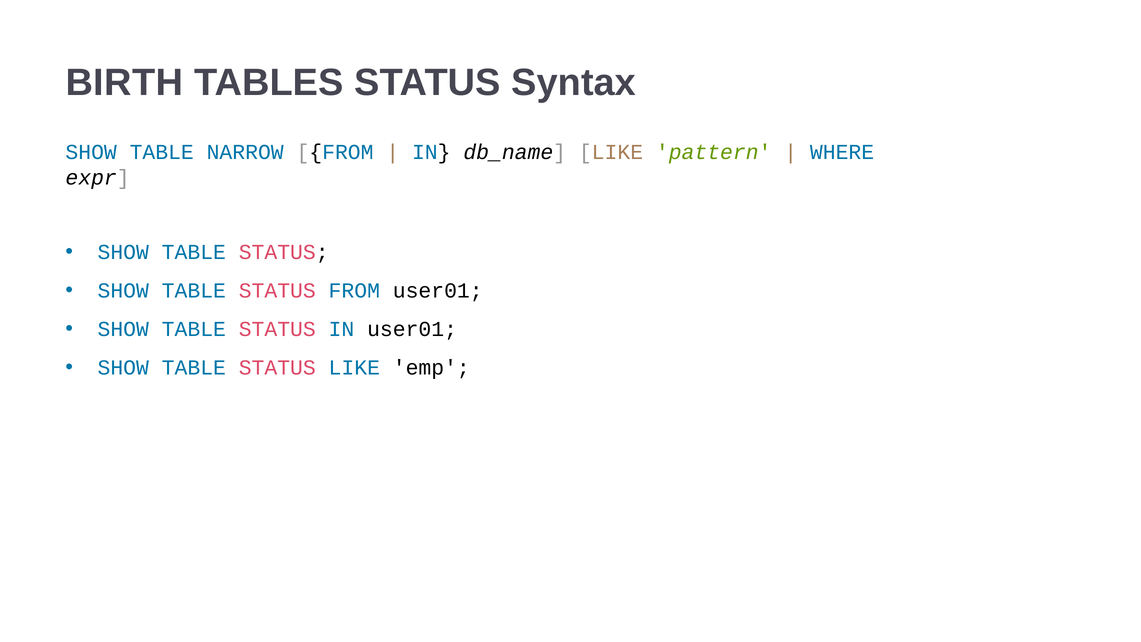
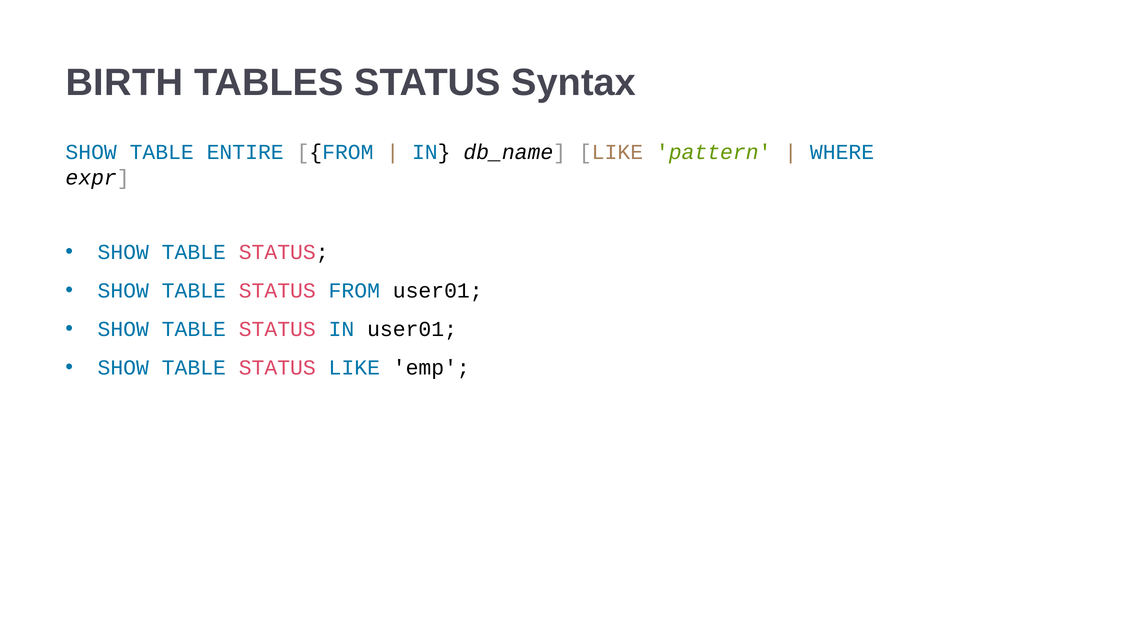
NARROW: NARROW -> ENTIRE (245, 152)
